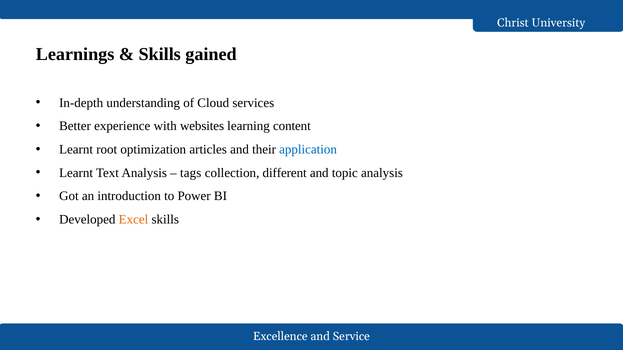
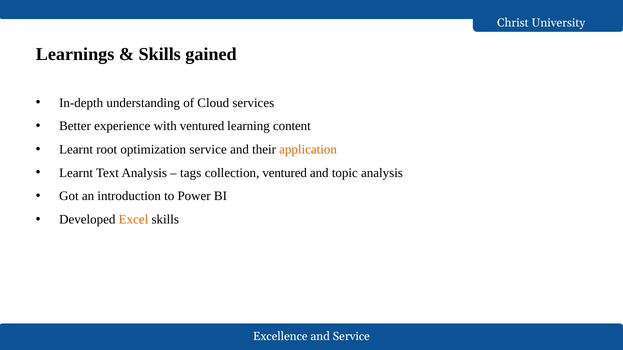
with websites: websites -> ventured (202, 126)
optimization articles: articles -> service (208, 150)
application colour: blue -> orange (308, 150)
collection different: different -> ventured (285, 173)
